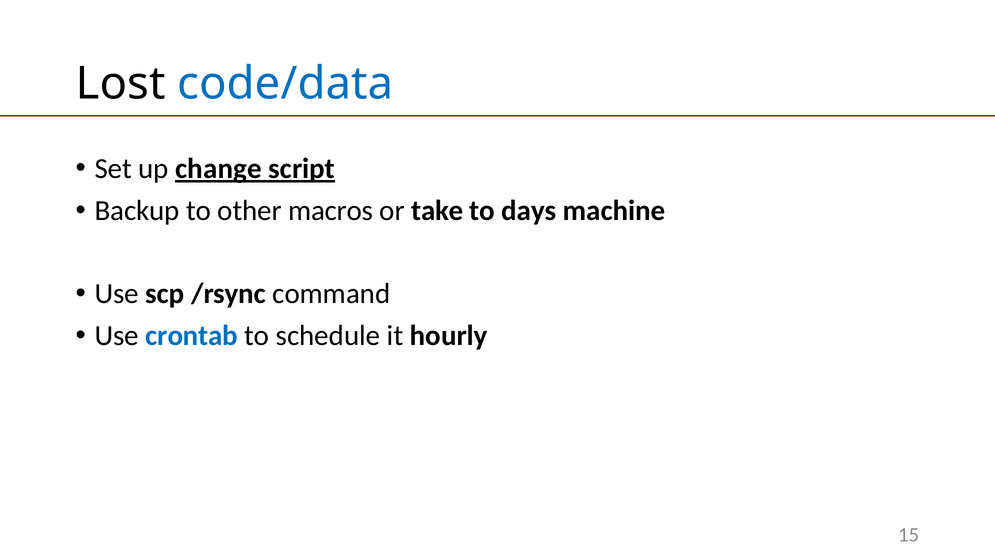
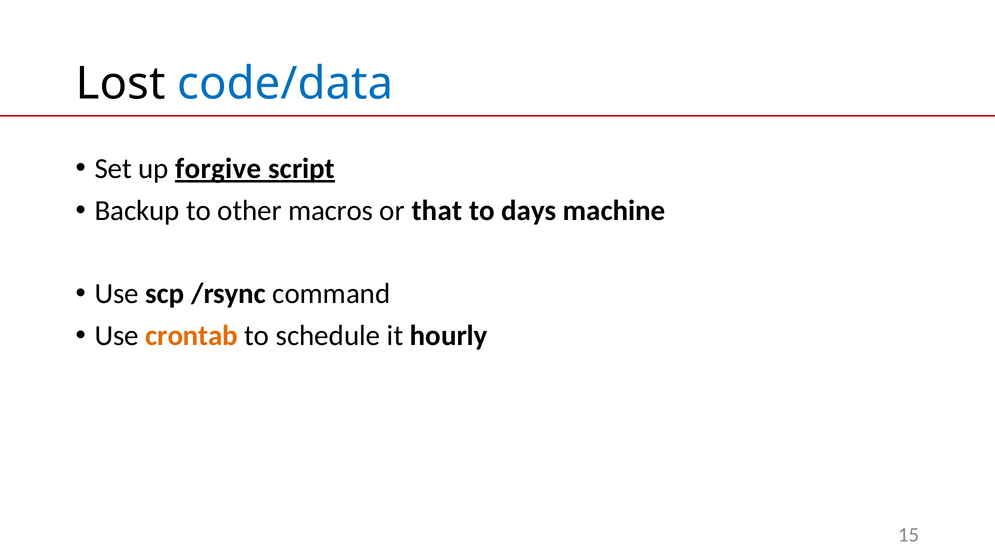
change: change -> forgive (218, 169)
take: take -> that (437, 210)
crontab colour: blue -> orange (192, 335)
